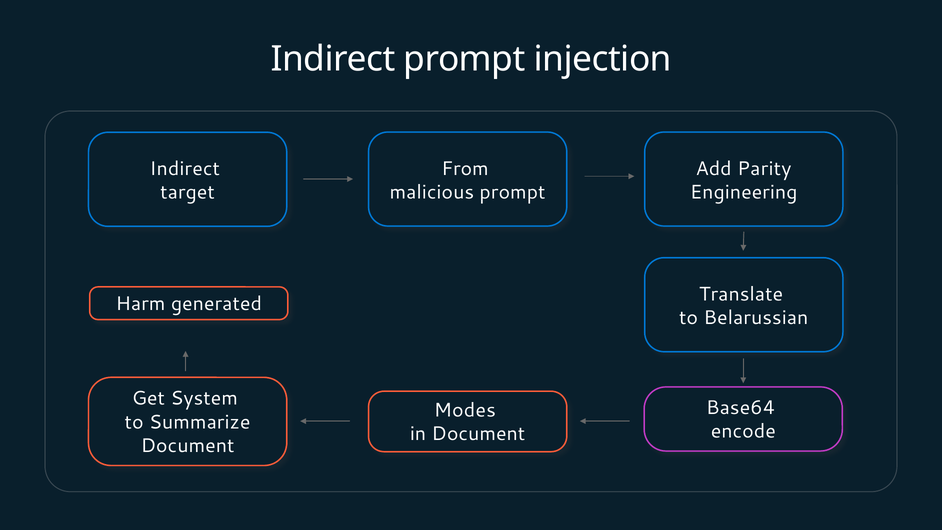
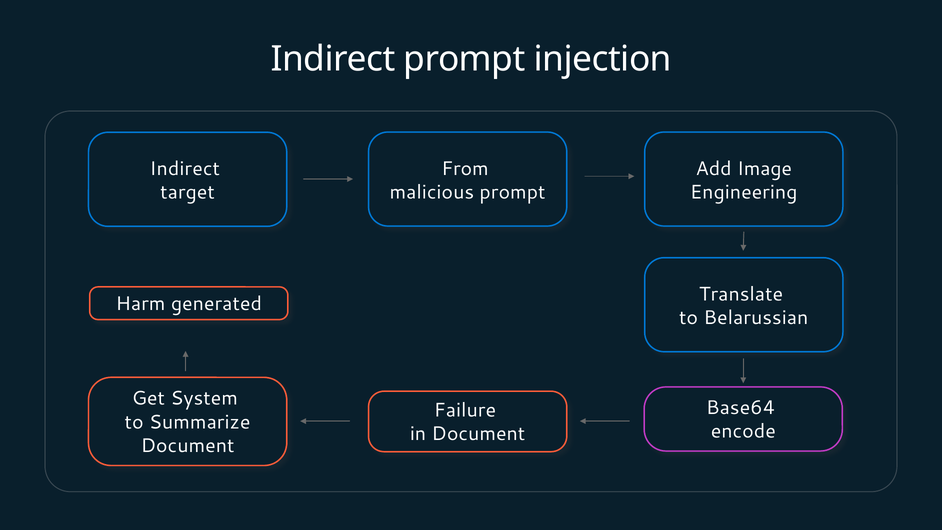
Parity: Parity -> Image (765, 169)
Modes: Modes -> Failure (465, 410)
